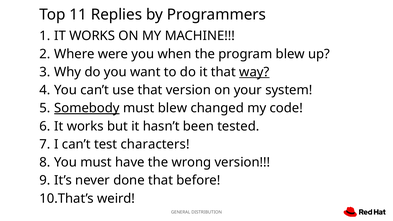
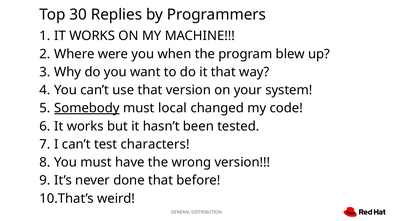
11: 11 -> 30 (78, 15)
way underline: present -> none (254, 72)
must blew: blew -> local (172, 108)
